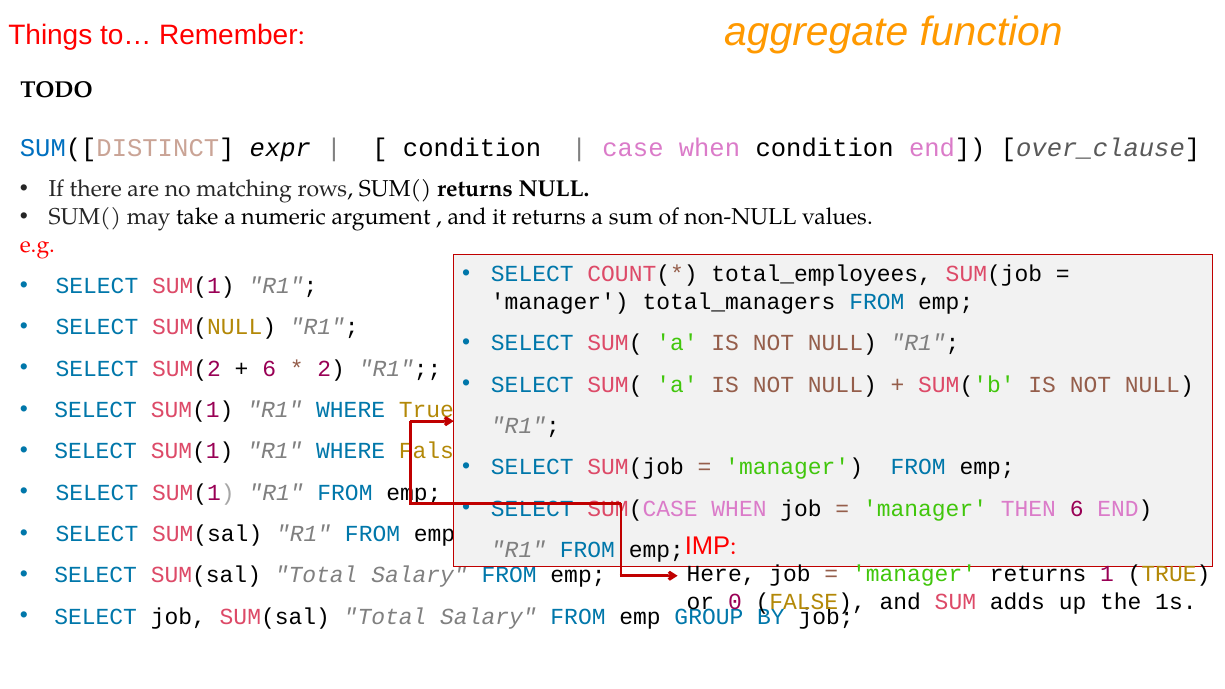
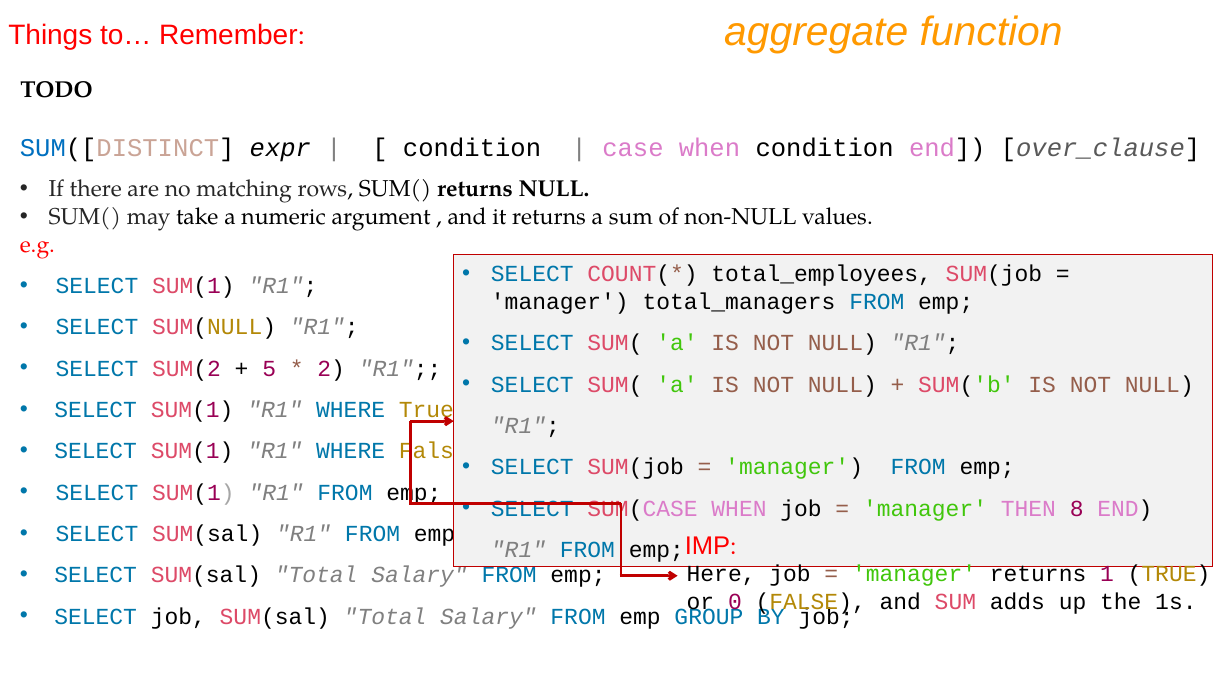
6: 6 -> 5 (269, 368)
THEN 6: 6 -> 8 (1077, 509)
